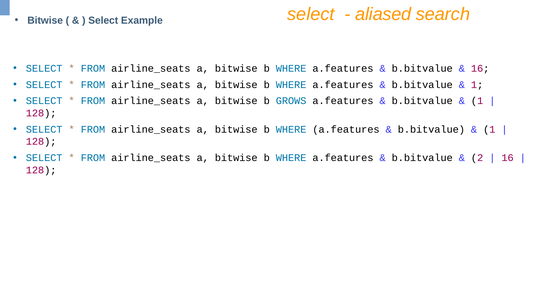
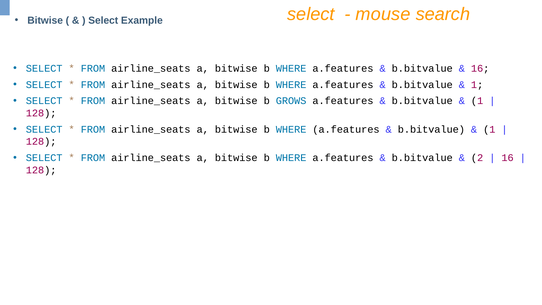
aliased: aliased -> mouse (383, 14)
